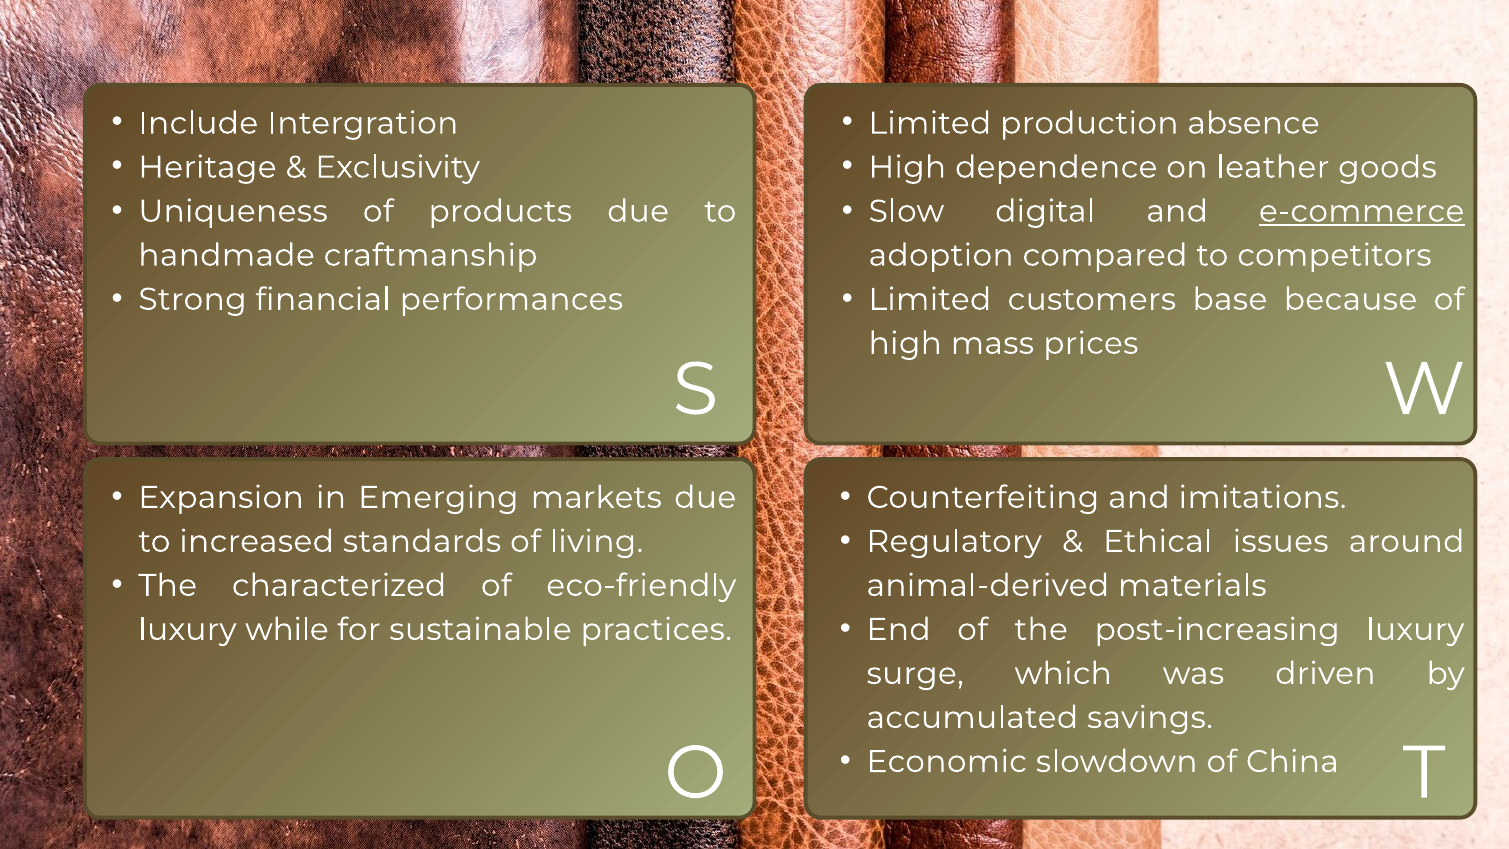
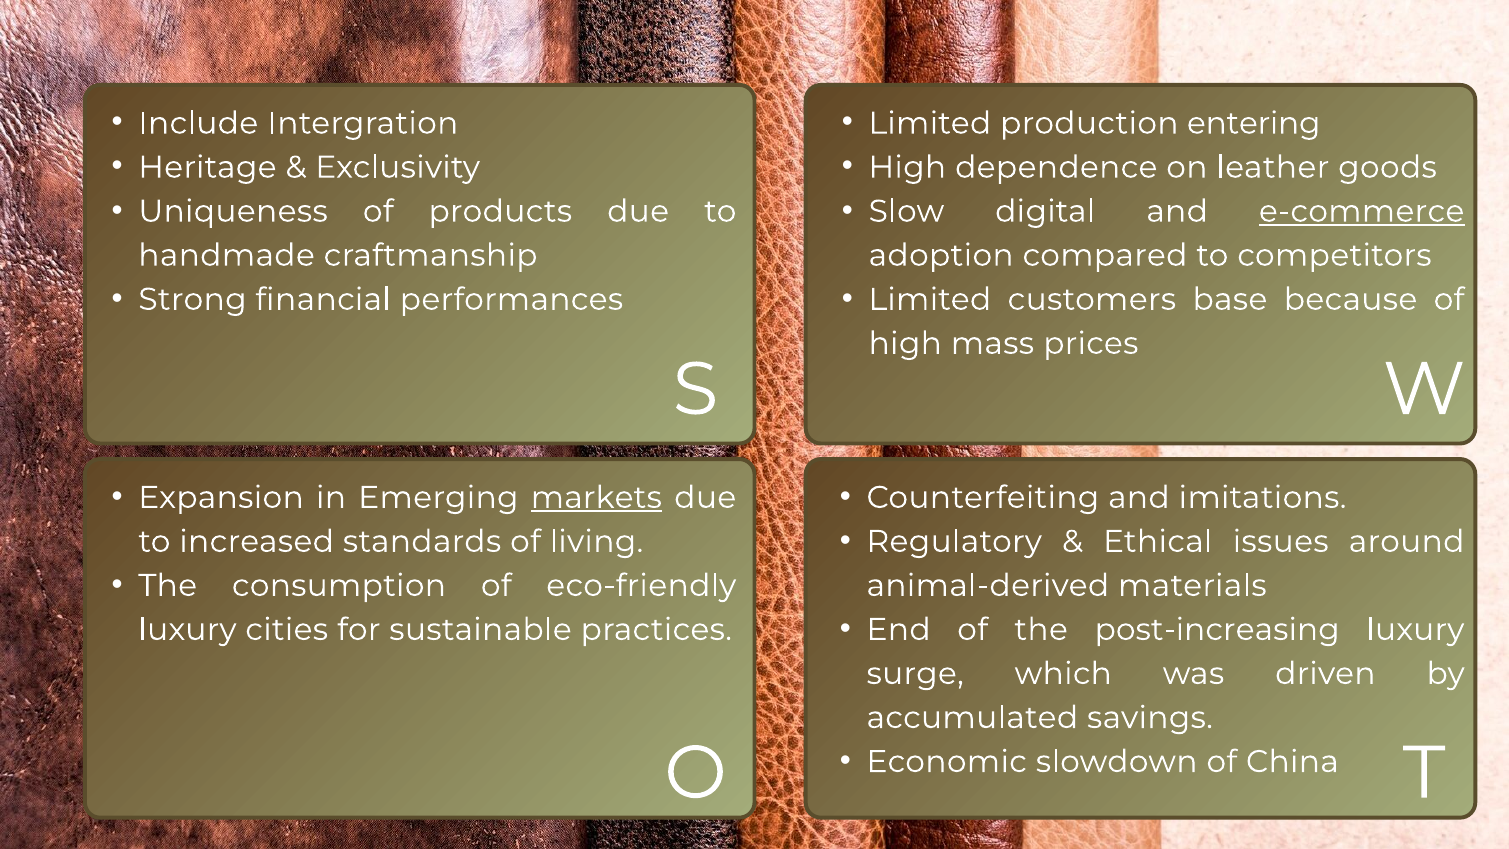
absence: absence -> entering (1254, 123)
markets underline: none -> present (596, 497)
characterized: characterized -> consumption (339, 585)
while: while -> cities (287, 629)
